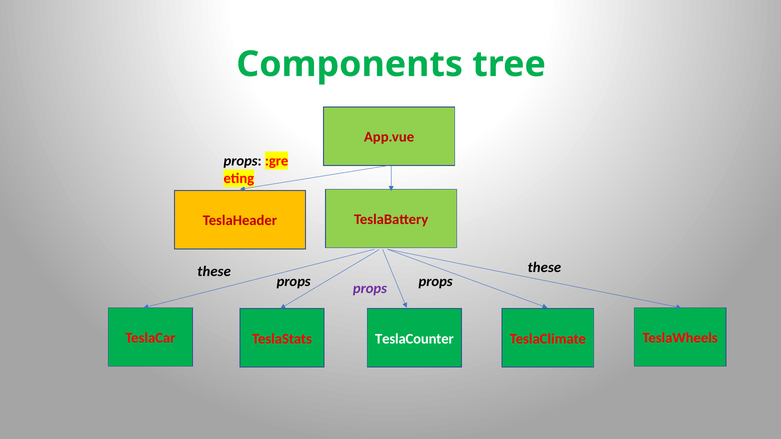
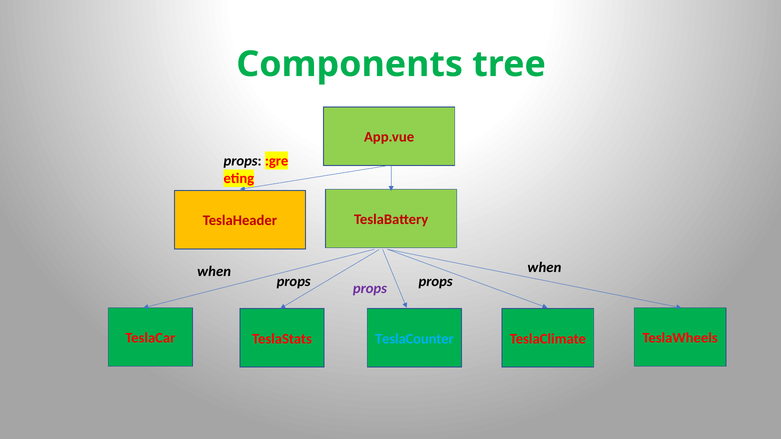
these: these -> when (544, 268)
these: these -> when (214, 272)
TeslaCounter colour: white -> light blue (414, 339)
